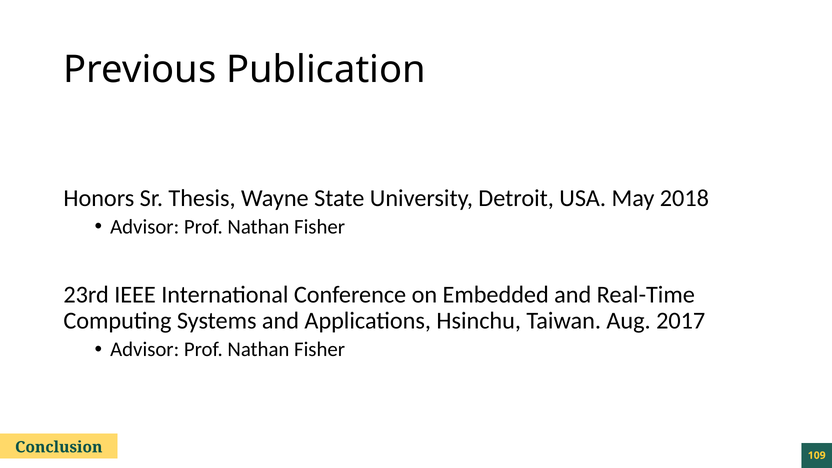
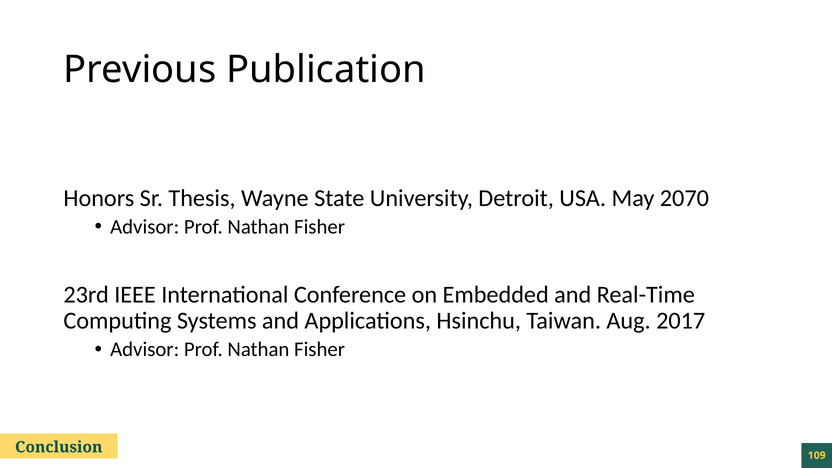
2018: 2018 -> 2070 (684, 198)
